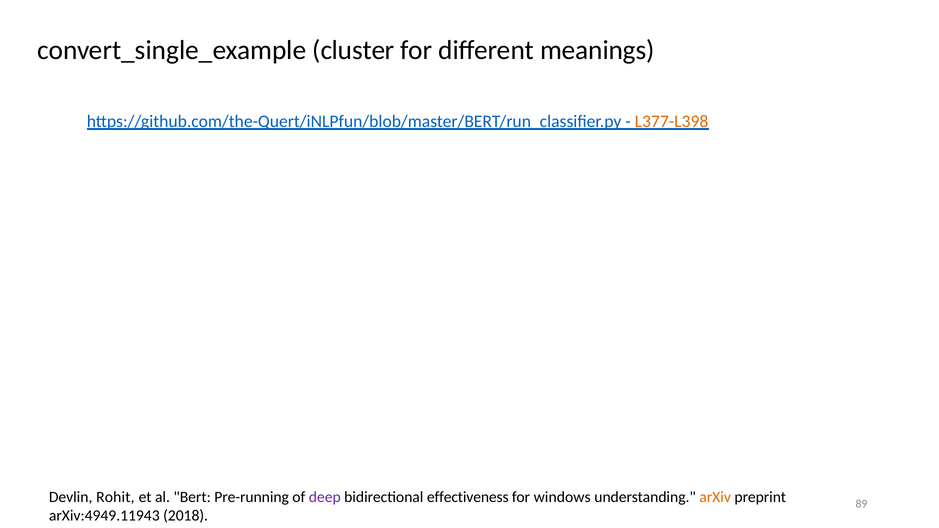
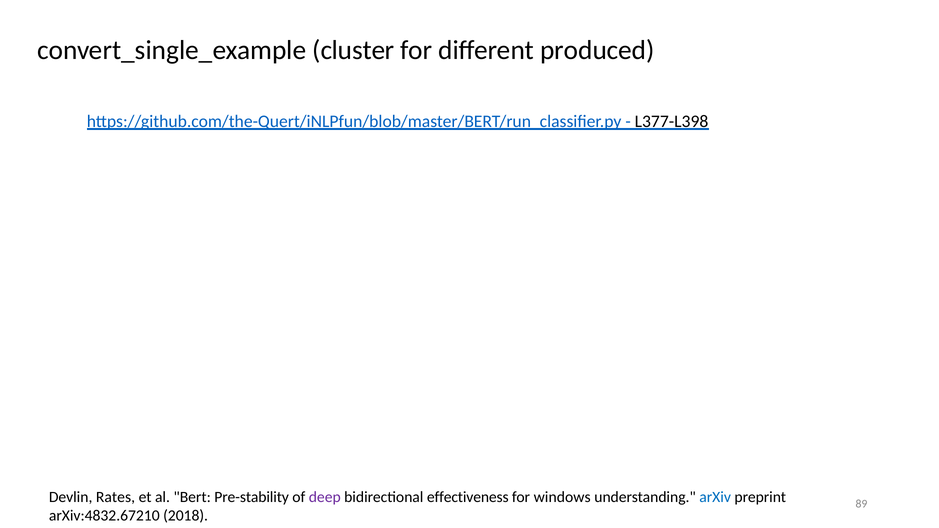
meanings: meanings -> produced (597, 50)
L377-L398 colour: orange -> black (671, 122)
Rohit: Rohit -> Rates (115, 497)
Pre-running: Pre-running -> Pre-stability (252, 497)
arXiv colour: orange -> blue (715, 497)
arXiv:4949.11943: arXiv:4949.11943 -> arXiv:4832.67210 (104, 516)
